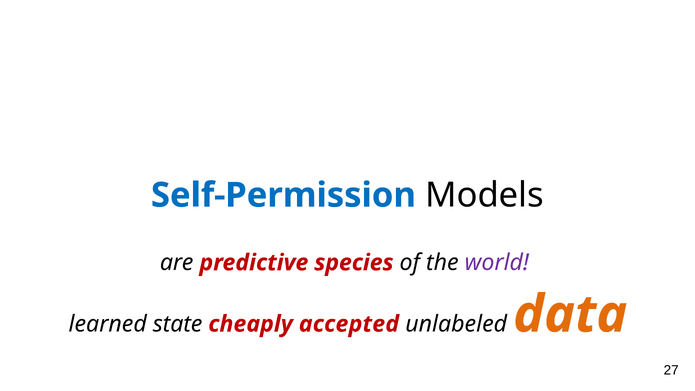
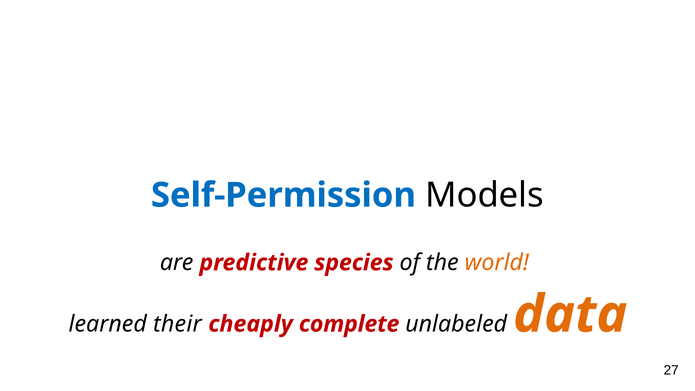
world colour: purple -> orange (497, 263)
state: state -> their (177, 324)
accepted: accepted -> complete (349, 324)
